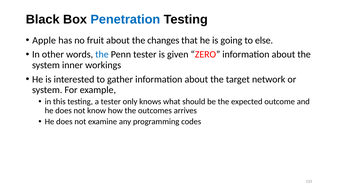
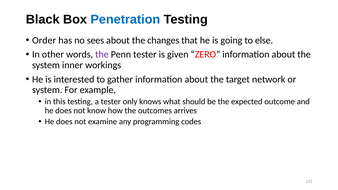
Apple: Apple -> Order (44, 40)
fruit: fruit -> sees (95, 40)
the colour: blue -> purple (102, 55)
